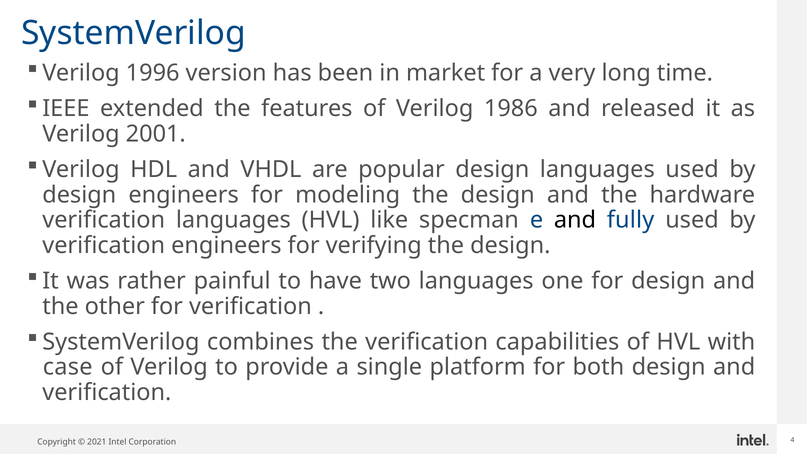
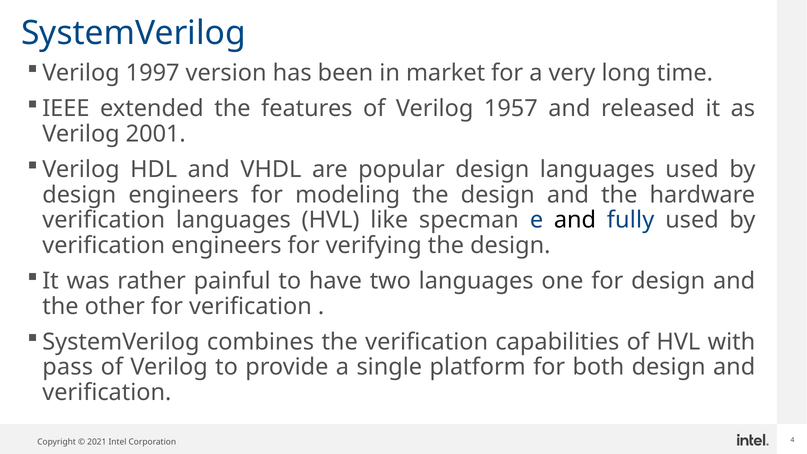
1996: 1996 -> 1997 (153, 73)
1986: 1986 -> 1957 (511, 109)
case: case -> pass (68, 367)
